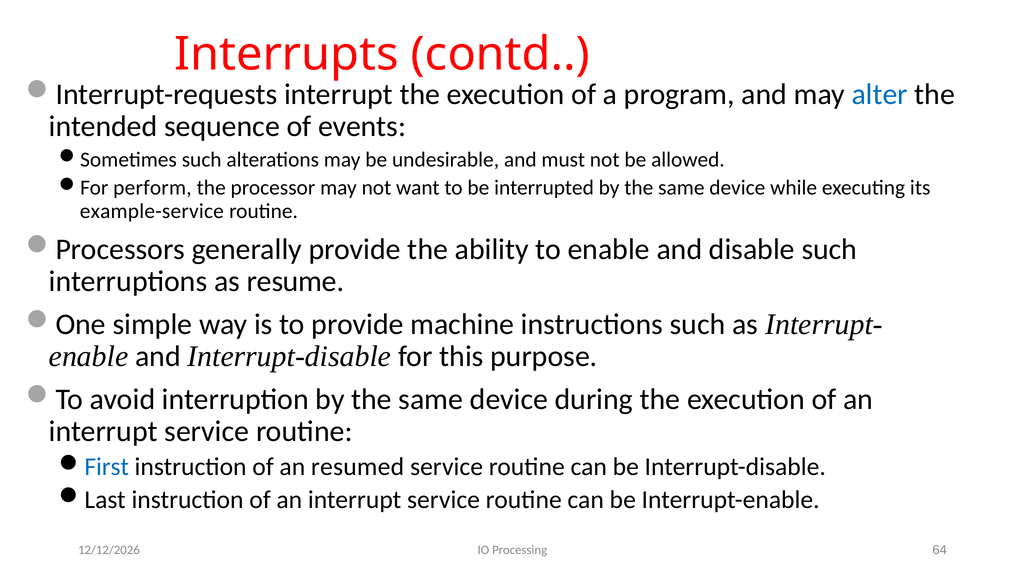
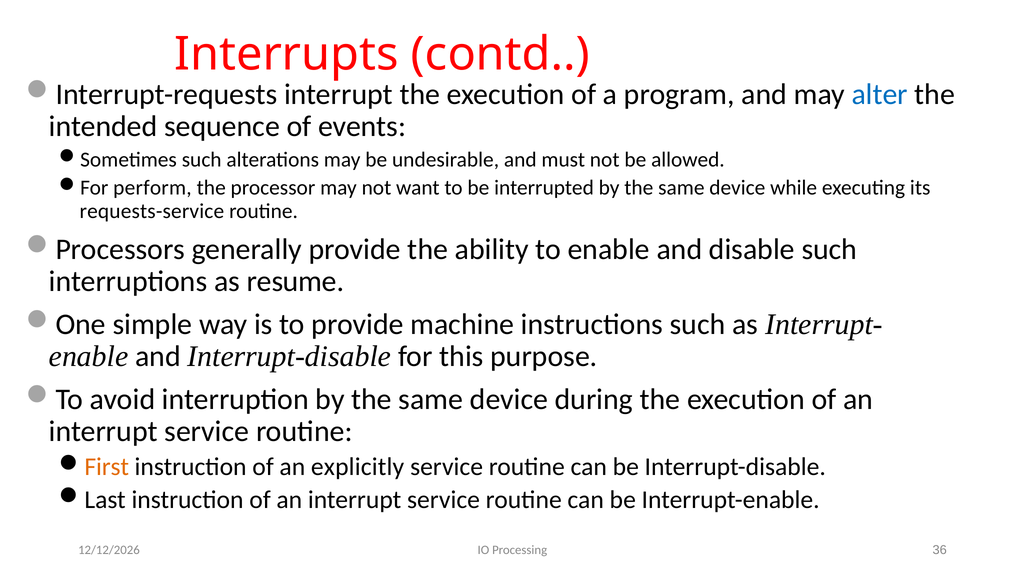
example-service: example-service -> requests-service (152, 211)
First colour: blue -> orange (107, 467)
resumed: resumed -> explicitly (358, 467)
64: 64 -> 36 (940, 551)
